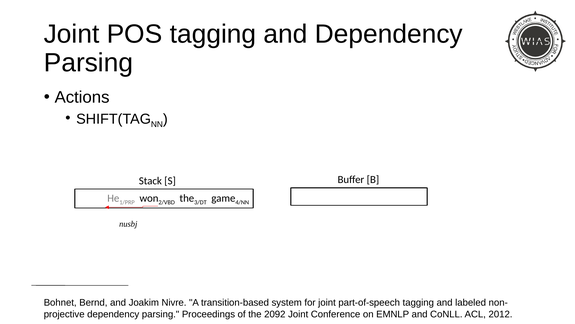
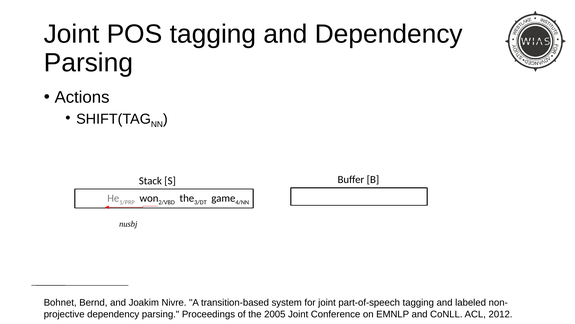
2092: 2092 -> 2005 (275, 314)
